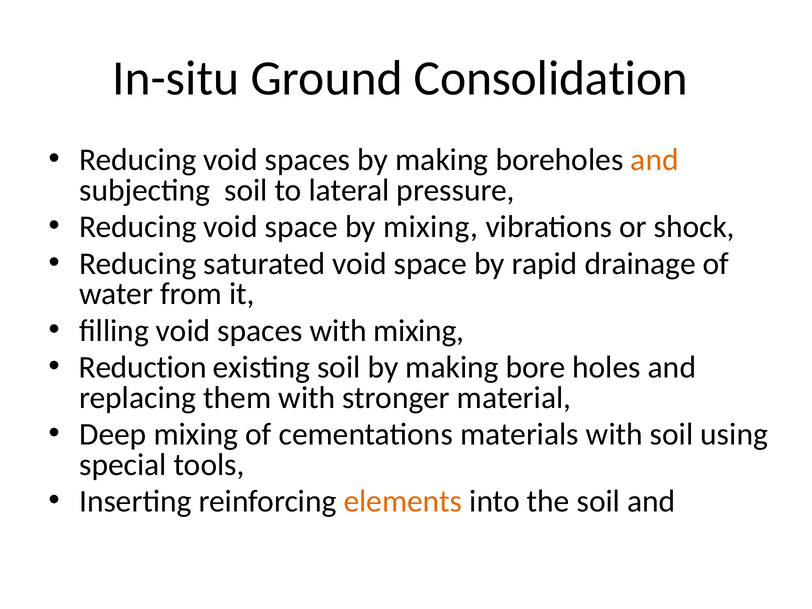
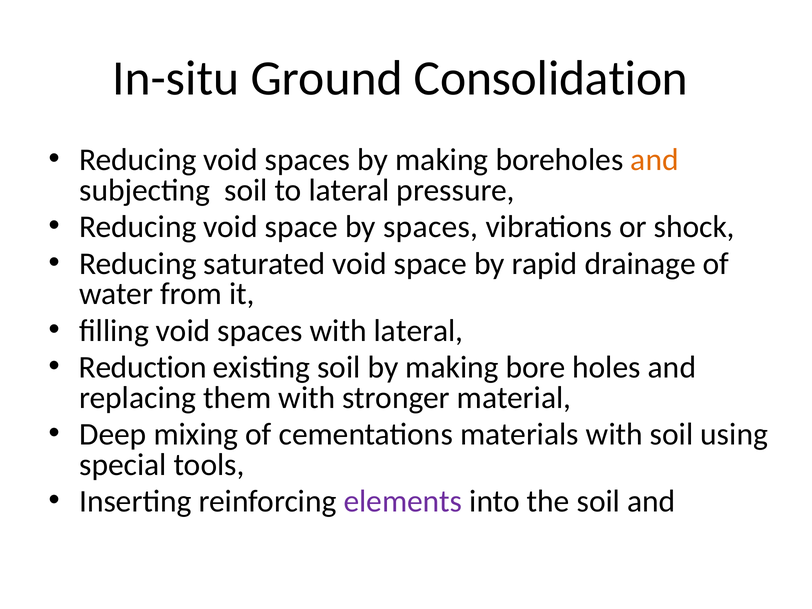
by mixing: mixing -> spaces (431, 227)
with mixing: mixing -> lateral (418, 331)
elements colour: orange -> purple (403, 501)
